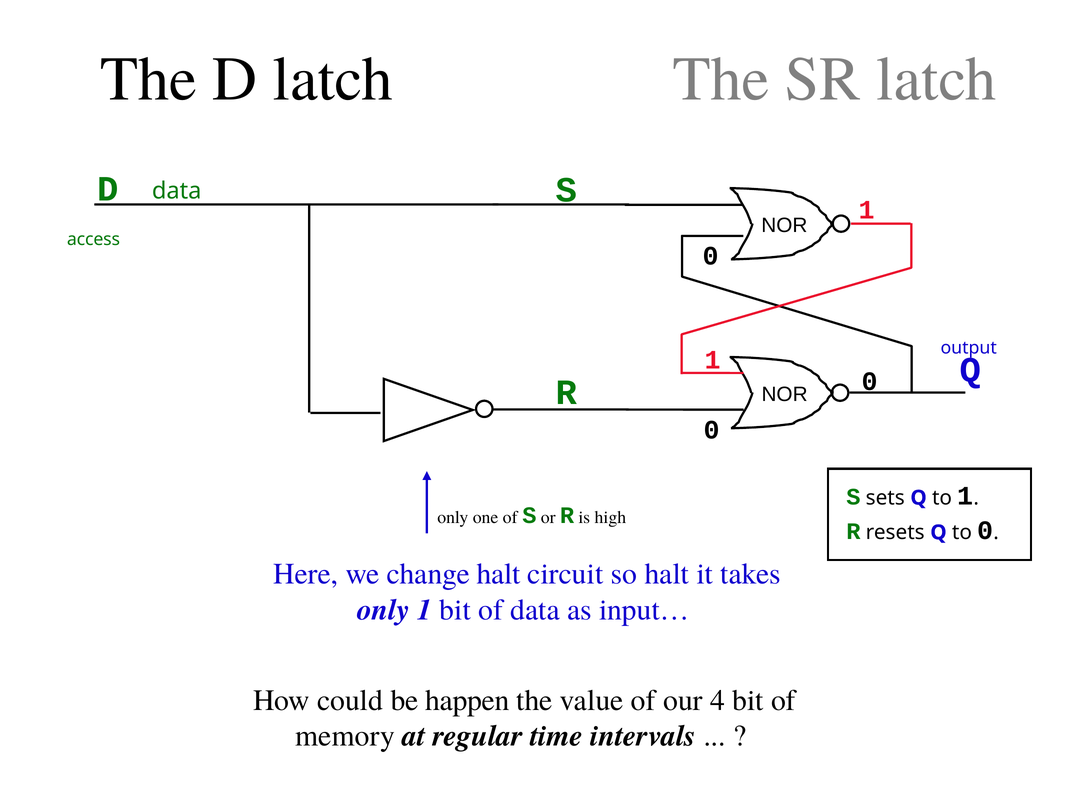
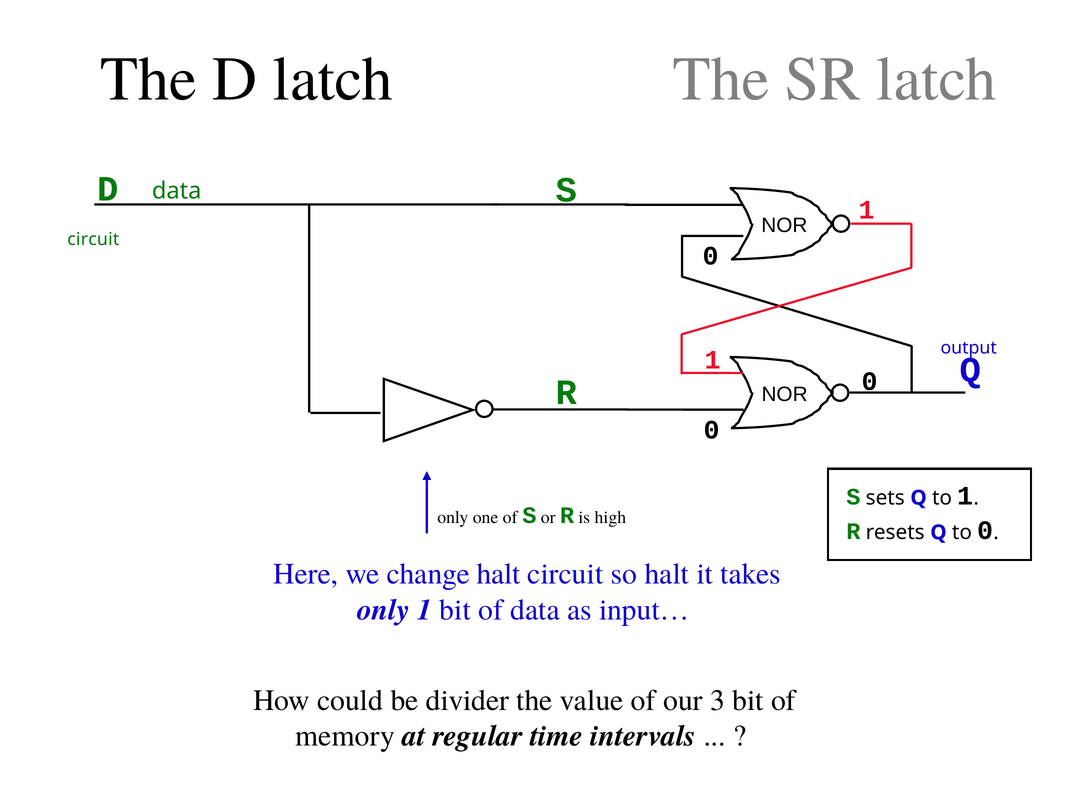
access: access -> circuit (93, 239)
happen: happen -> divider (467, 701)
4: 4 -> 3 (718, 701)
